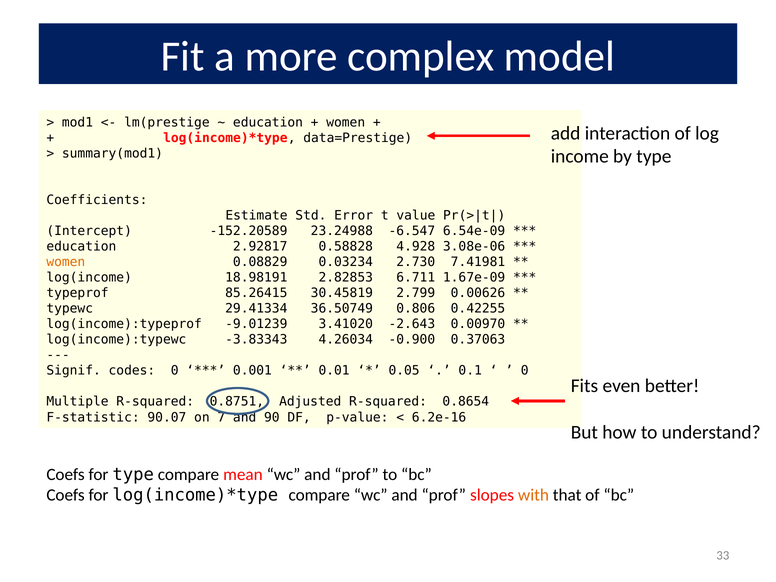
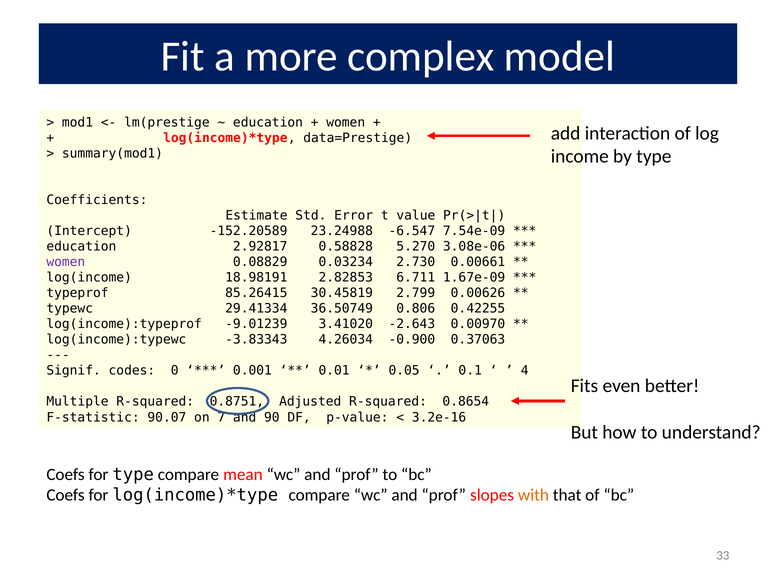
6.54e-09: 6.54e-09 -> 7.54e-09 (474, 231)
4.928: 4.928 -> 5.270 (416, 247)
women colour: orange -> purple (66, 262)
7.41981: 7.41981 -> 0.00661 (478, 262)
0: 0 -> 4 (525, 371)
6.2e-16: 6.2e-16 -> 3.2e-16 (439, 417)
